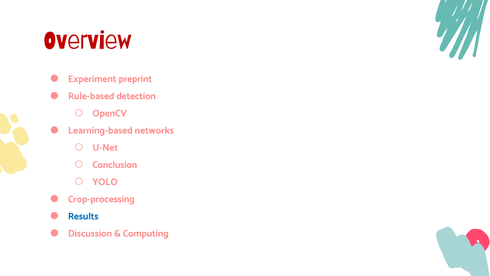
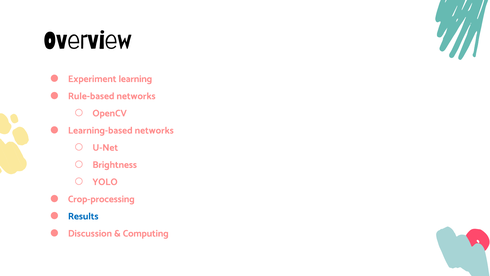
Overview colour: red -> black (88, 41)
preprint: preprint -> learning (135, 79)
Rule-based detection: detection -> networks (136, 96)
Conclusion: Conclusion -> Brightness (115, 164)
